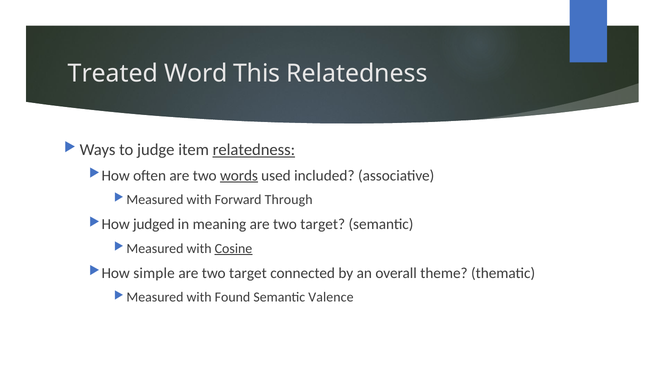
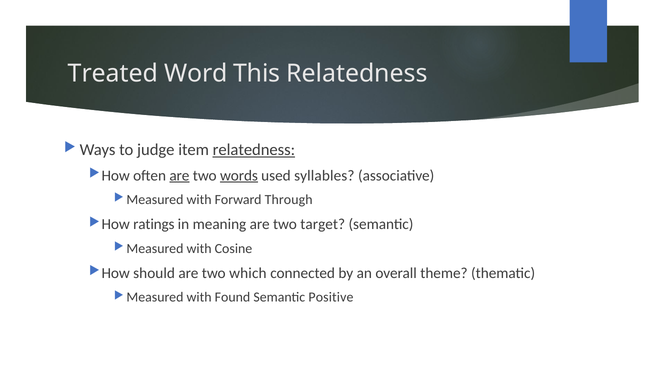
are underline: none -> present (179, 176)
included: included -> syllables (324, 176)
judged: judged -> ratings (154, 224)
Cosine underline: present -> none (233, 249)
simple: simple -> should (154, 273)
target: target -> which (248, 273)
Valence: Valence -> Positive (331, 297)
